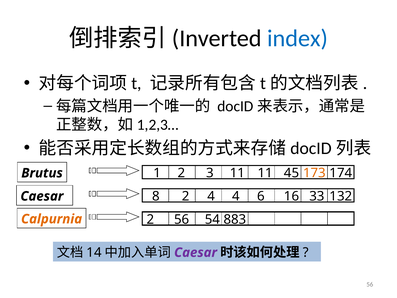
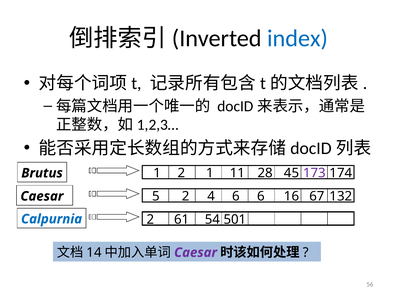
2 3: 3 -> 1 (210, 173)
11 11: 11 -> 28 (265, 173)
173 colour: orange -> purple (314, 173)
8: 8 -> 5 (156, 196)
4 4: 4 -> 6 (236, 196)
33: 33 -> 67 (317, 196)
2 56: 56 -> 61 (182, 219)
883: 883 -> 501 (235, 219)
Calpurnia colour: orange -> blue (52, 219)
